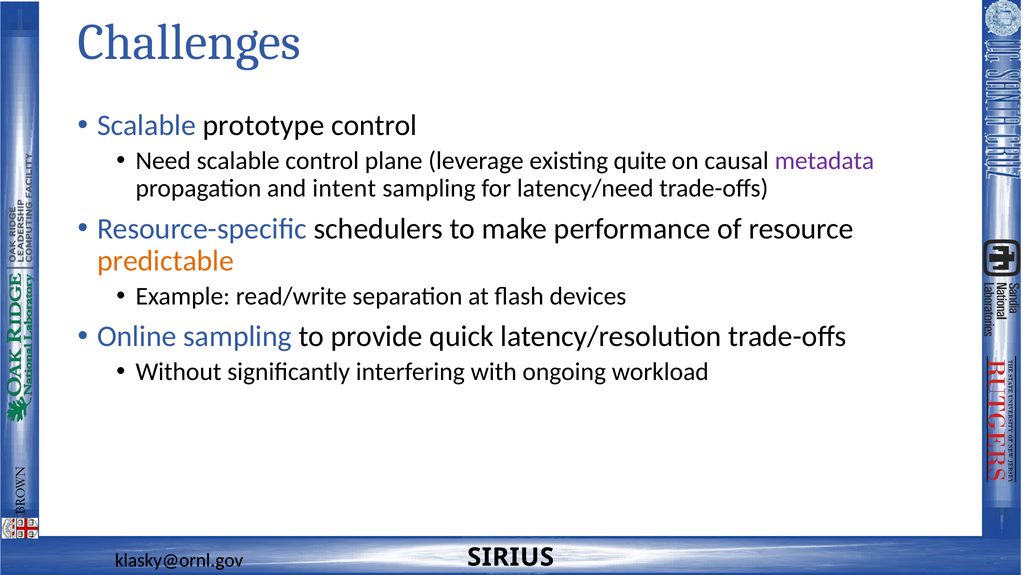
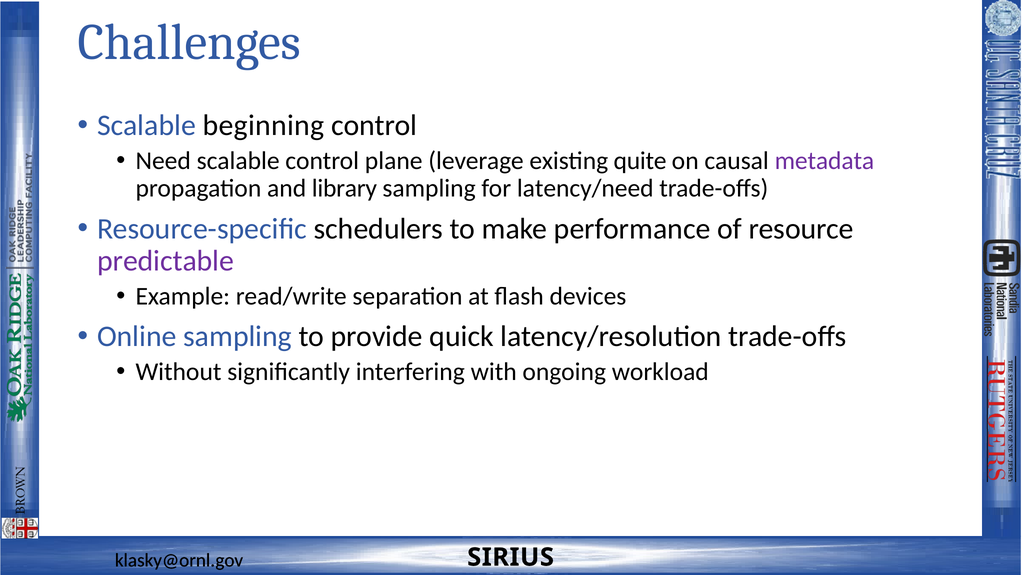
prototype: prototype -> beginning (263, 126)
intent: intent -> library (344, 188)
predictable colour: orange -> purple (166, 261)
